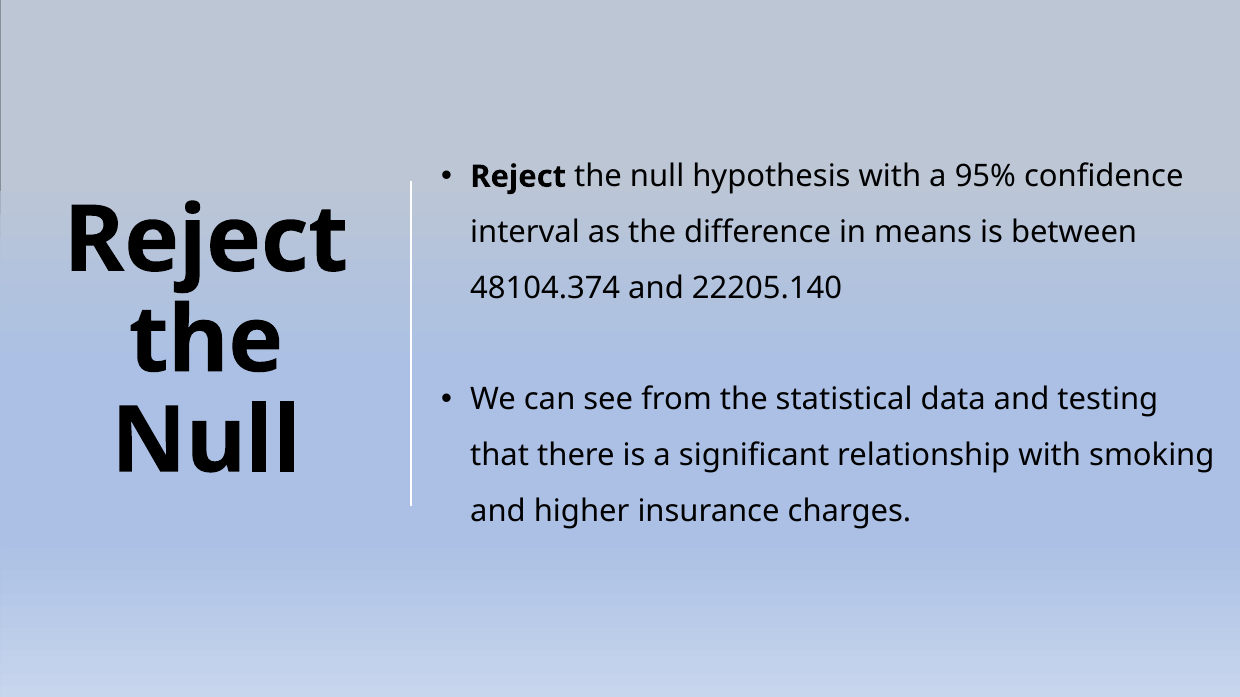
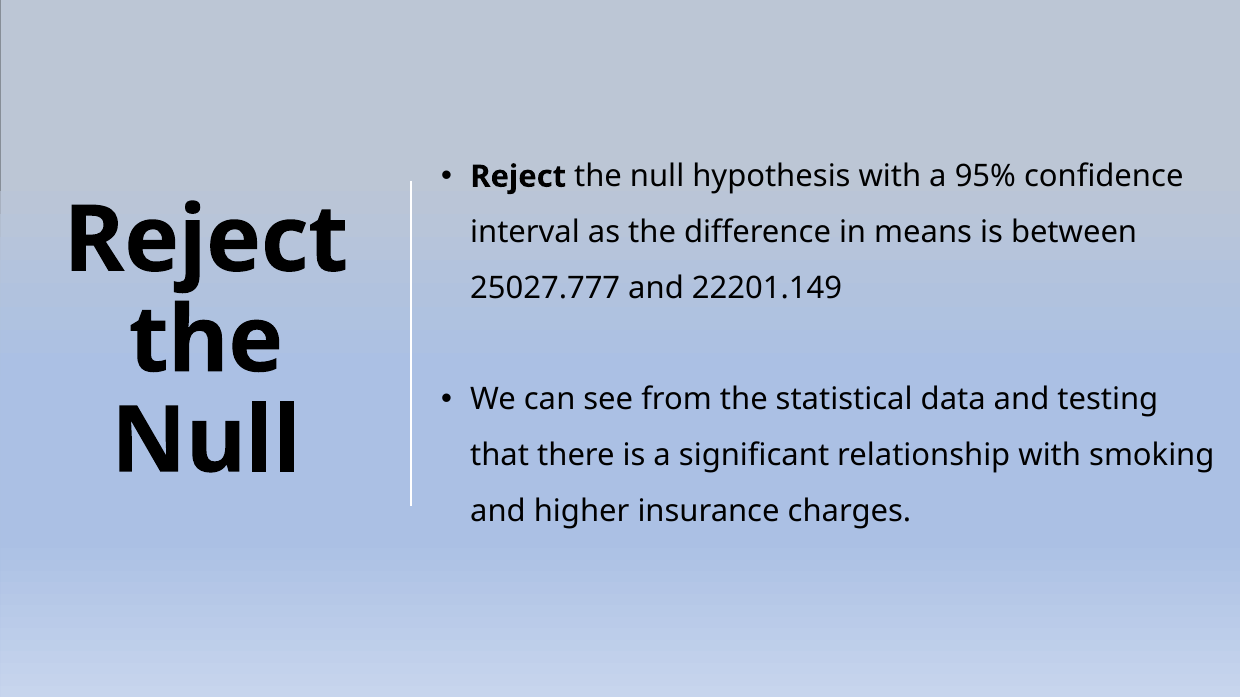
48104.374: 48104.374 -> 25027.777 (545, 288)
22205.140: 22205.140 -> 22201.149 (767, 288)
